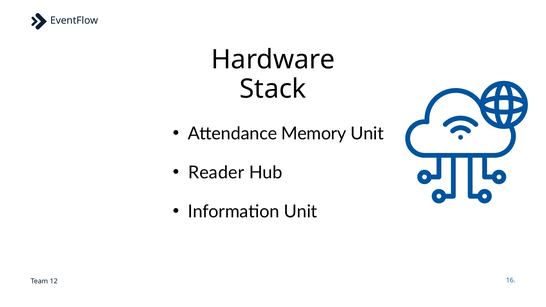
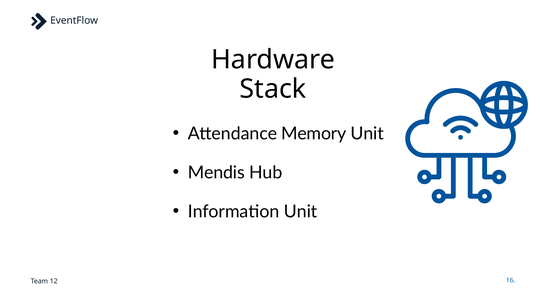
Reader: Reader -> Mendis (216, 173)
